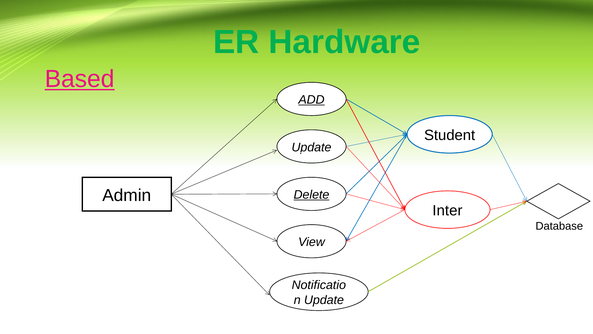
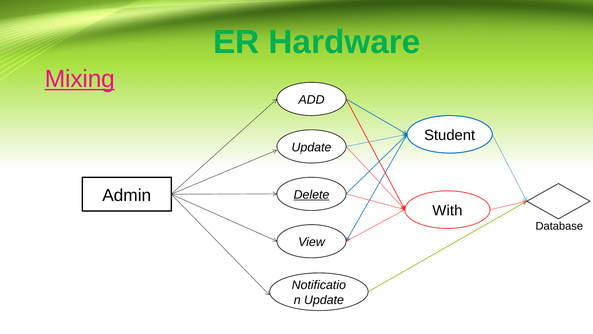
Based: Based -> Mixing (80, 79)
ADD underline: present -> none (311, 100)
Inter: Inter -> With (447, 210)
